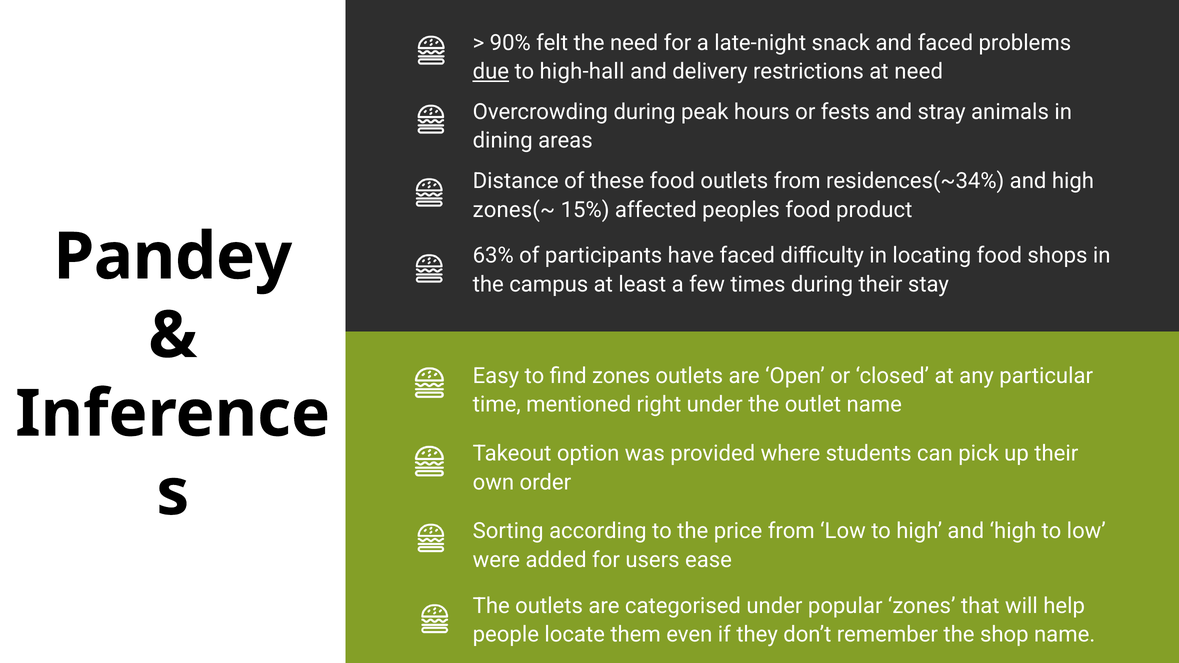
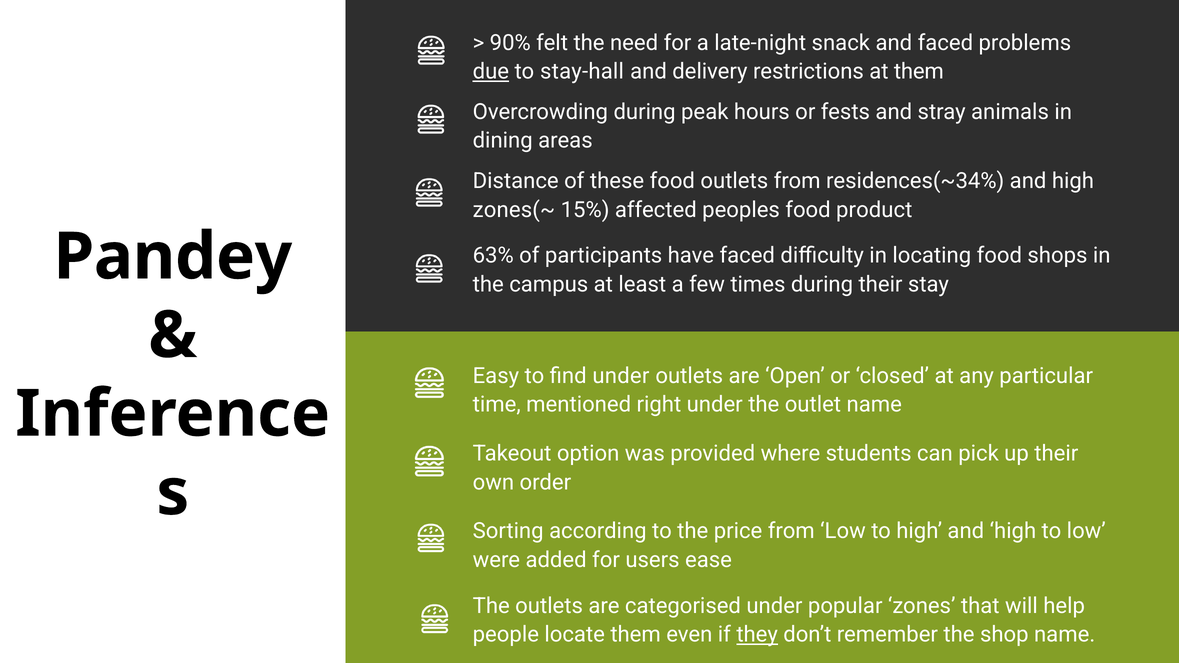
high-hall: high-hall -> stay-hall (582, 72)
at need: need -> them (919, 72)
find zones: zones -> under (621, 376)
they underline: none -> present (757, 635)
